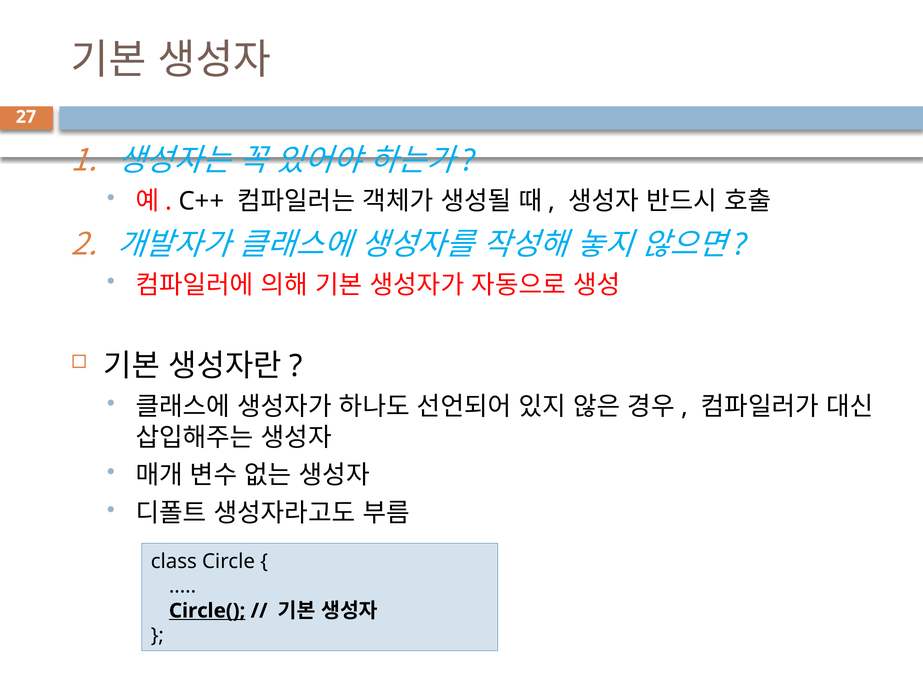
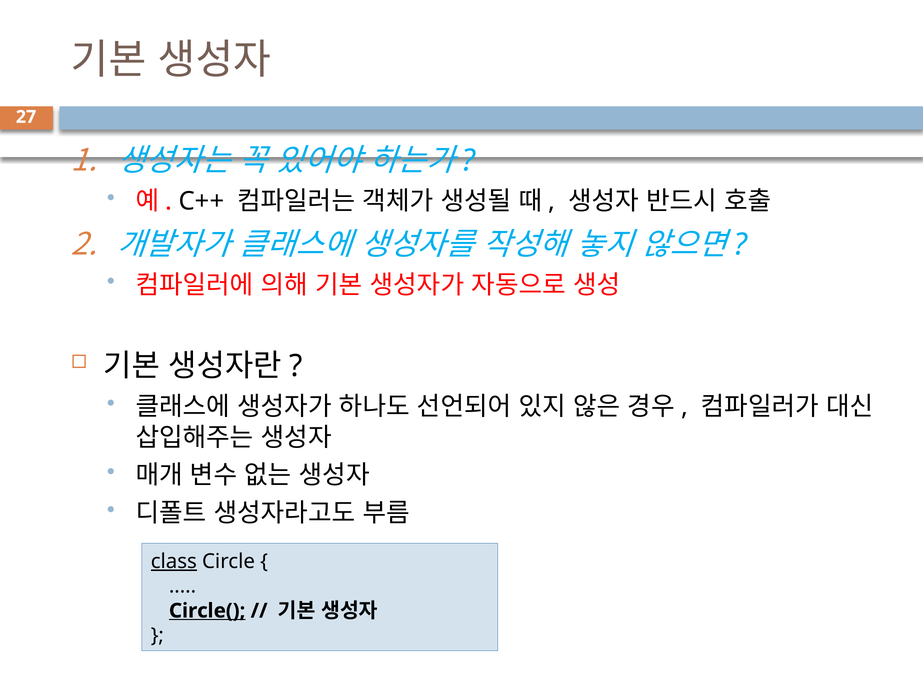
class underline: none -> present (174, 561)
